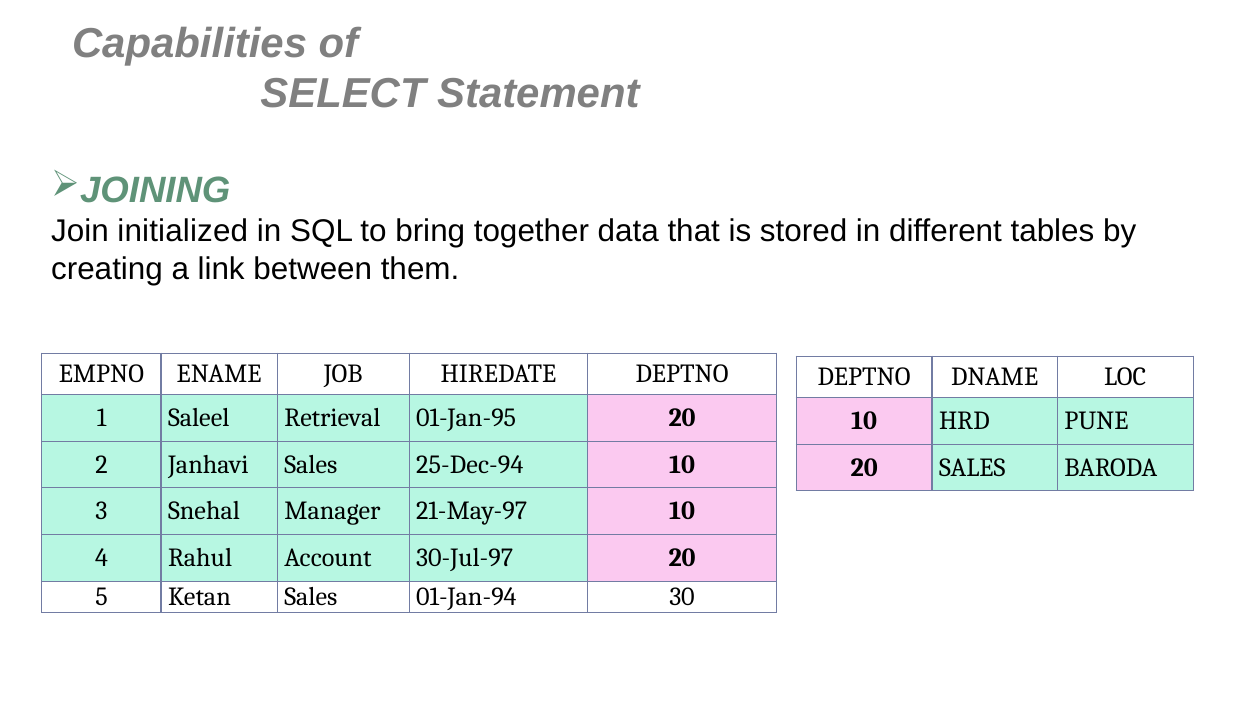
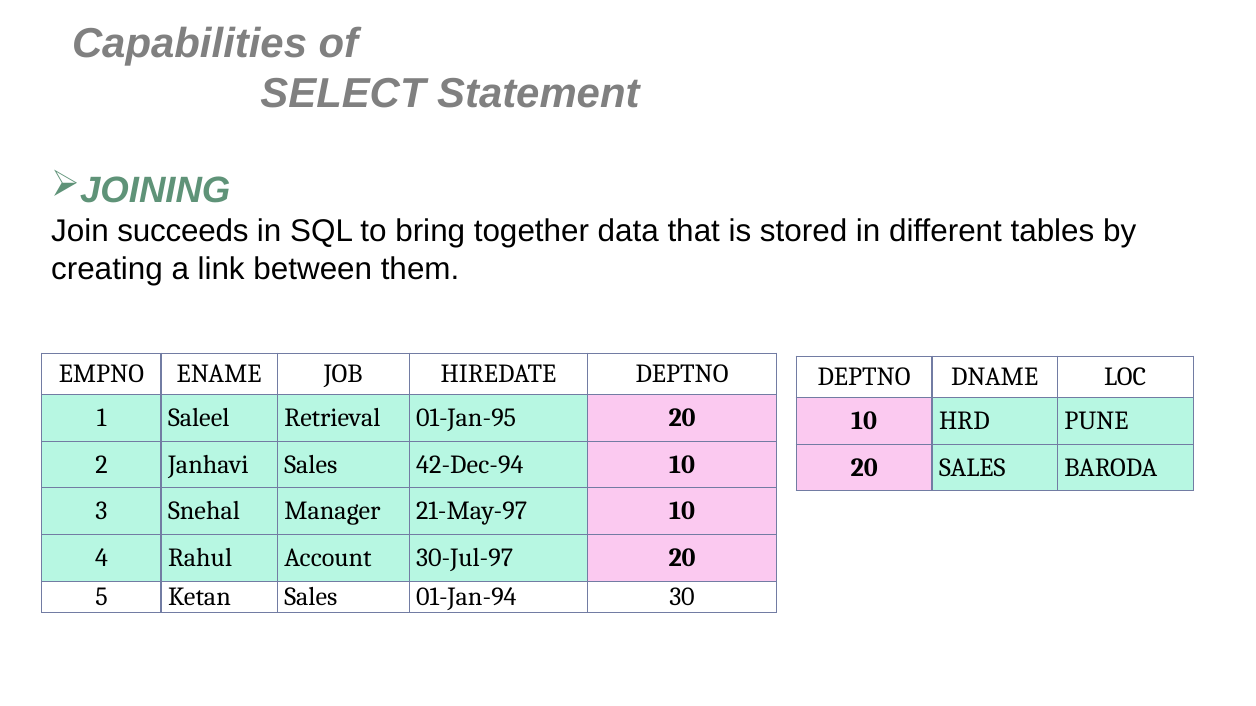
initialized: initialized -> succeeds (183, 231)
25-Dec-94: 25-Dec-94 -> 42-Dec-94 (470, 465)
